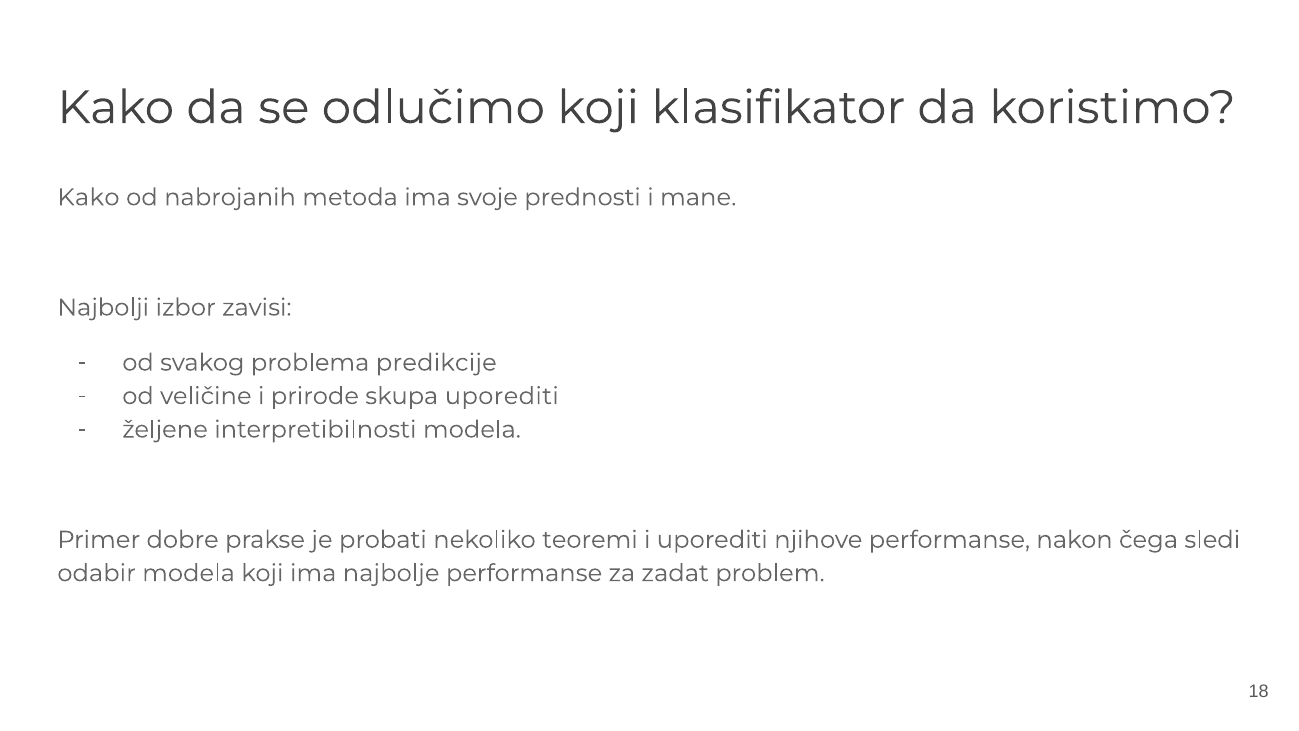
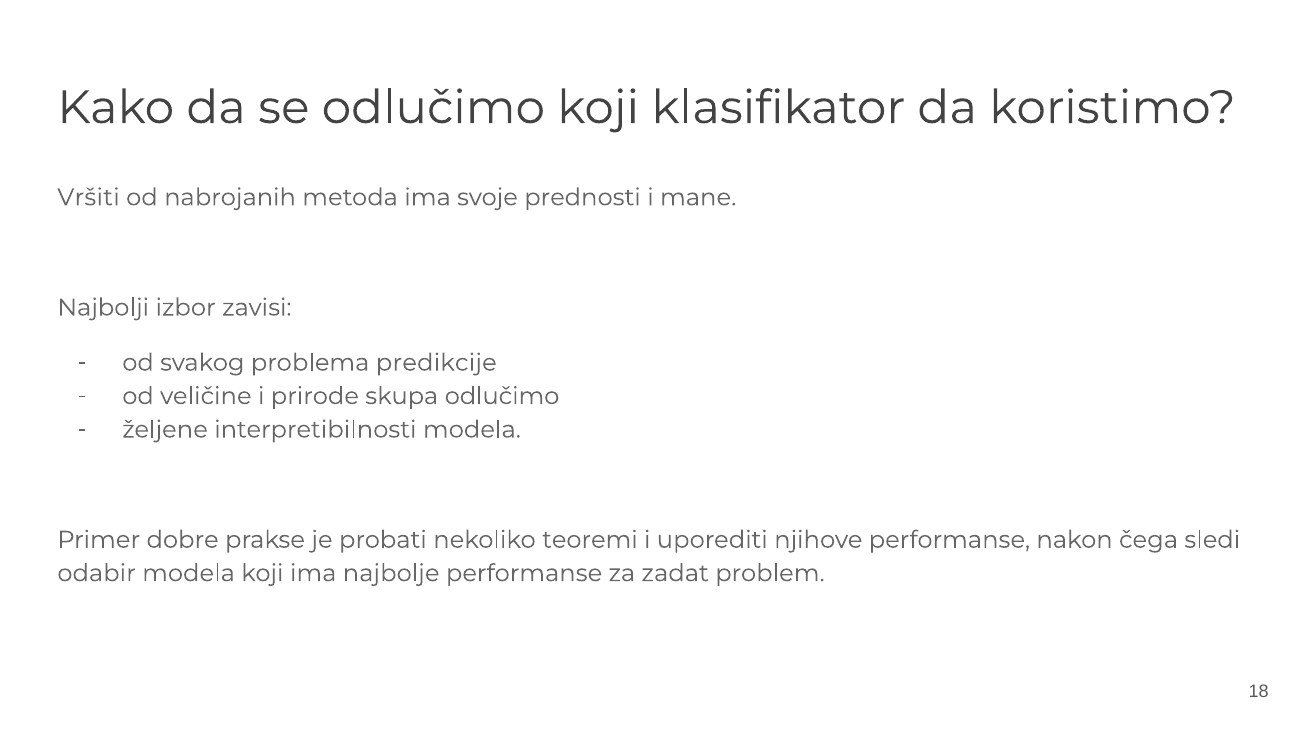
Kako: Kako -> Vršiti (88, 197)
skupa uporediti: uporediti -> odlučimo (502, 396)
